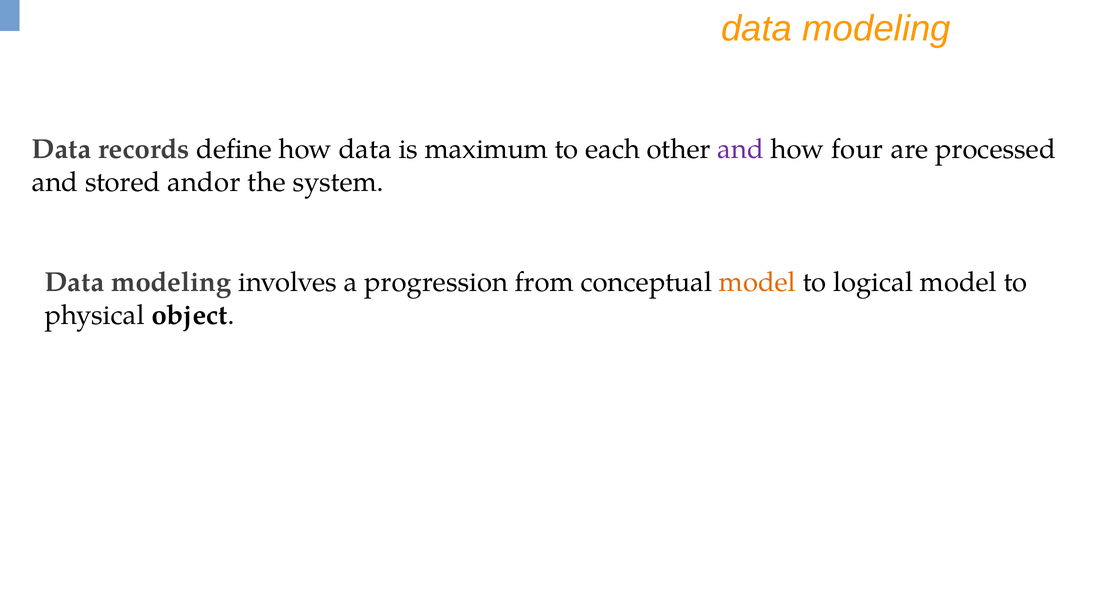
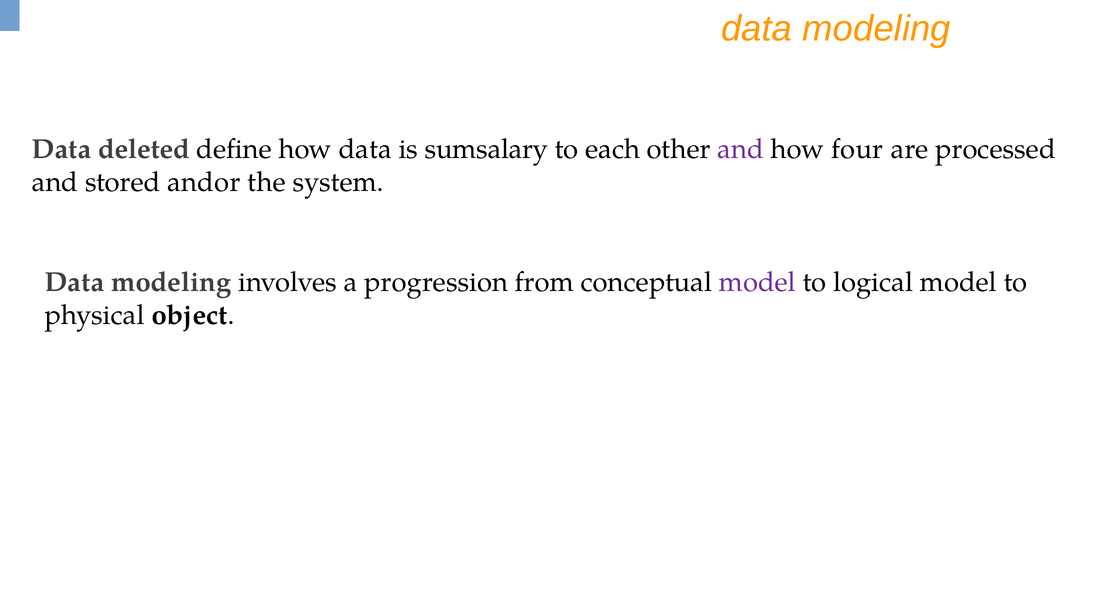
records: records -> deleted (144, 149)
maximum: maximum -> sumsalary (487, 149)
model colour: orange -> purple (757, 283)
